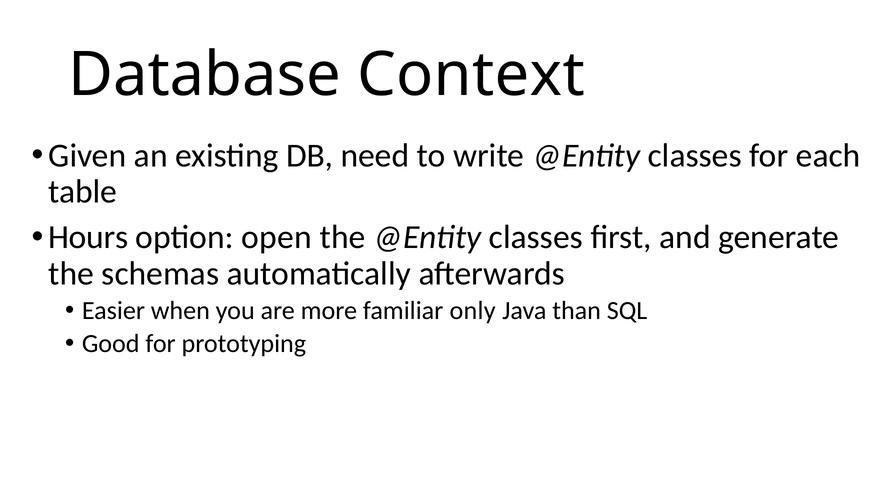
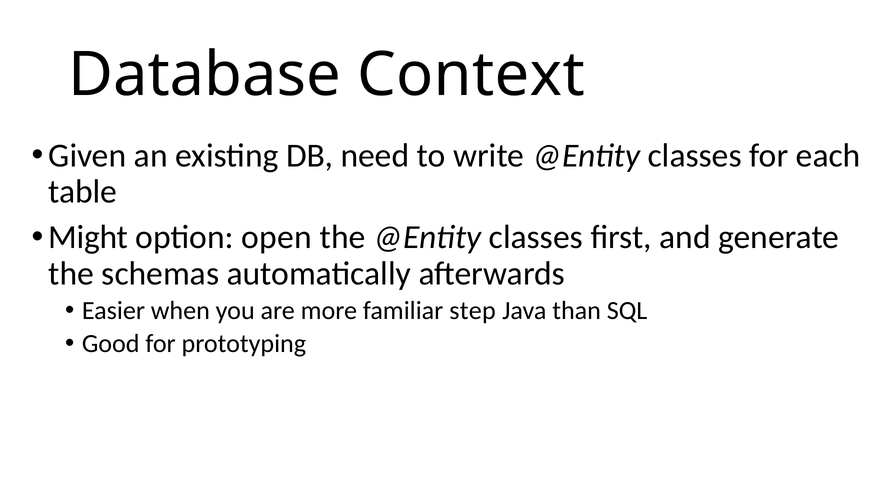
Hours: Hours -> Might (88, 237)
only: only -> step (473, 311)
